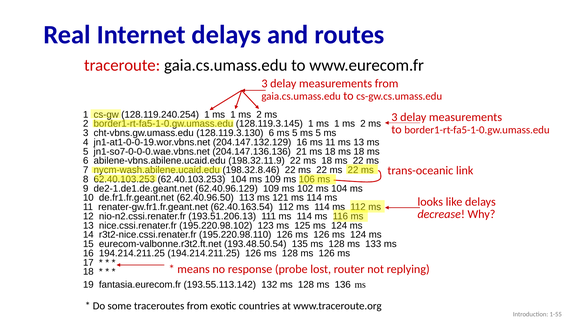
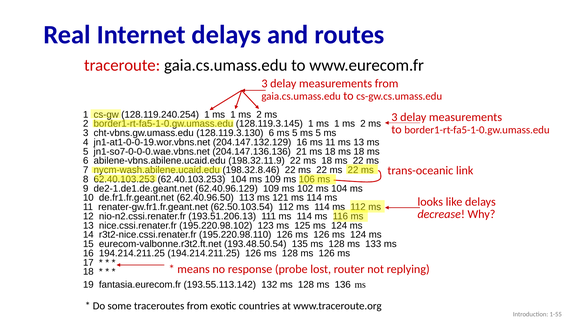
62.40.163.54: 62.40.163.54 -> 62.50.103.54 (242, 207)
